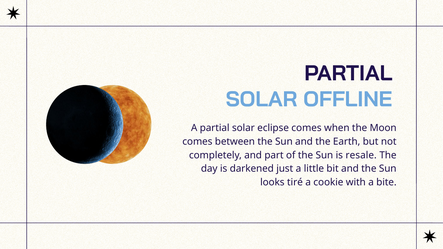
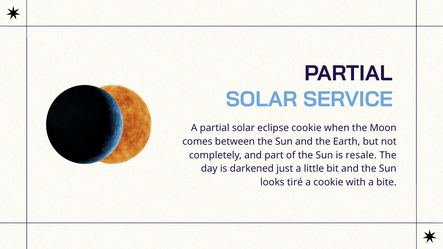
OFFLINE: OFFLINE -> SERVICE (348, 99)
eclipse comes: comes -> cookie (306, 128)
